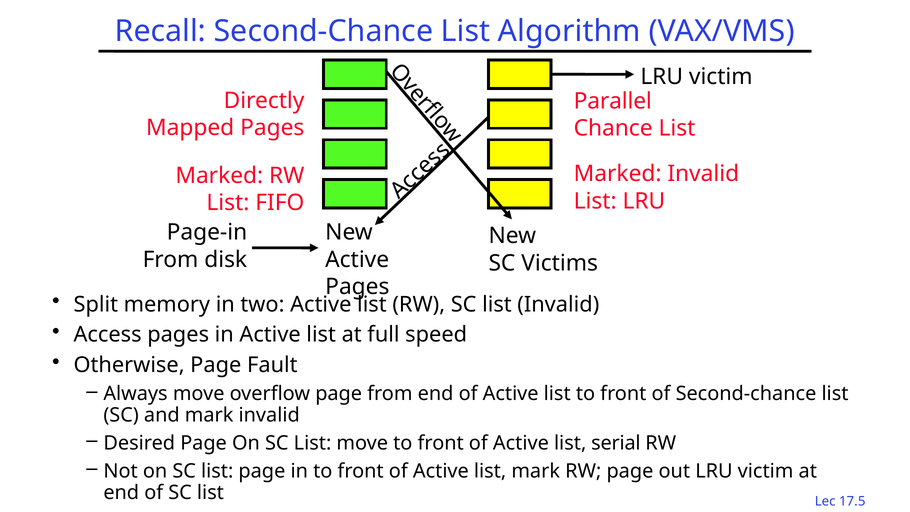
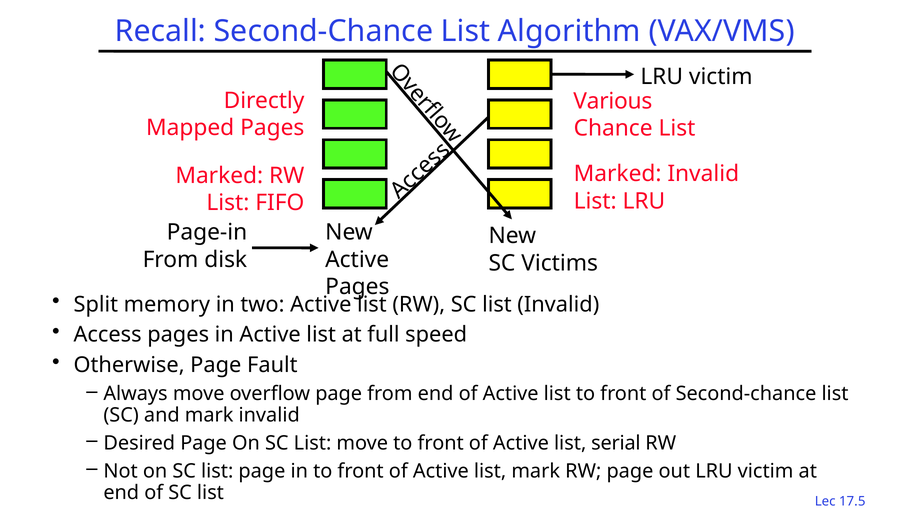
Parallel: Parallel -> Various (613, 101)
